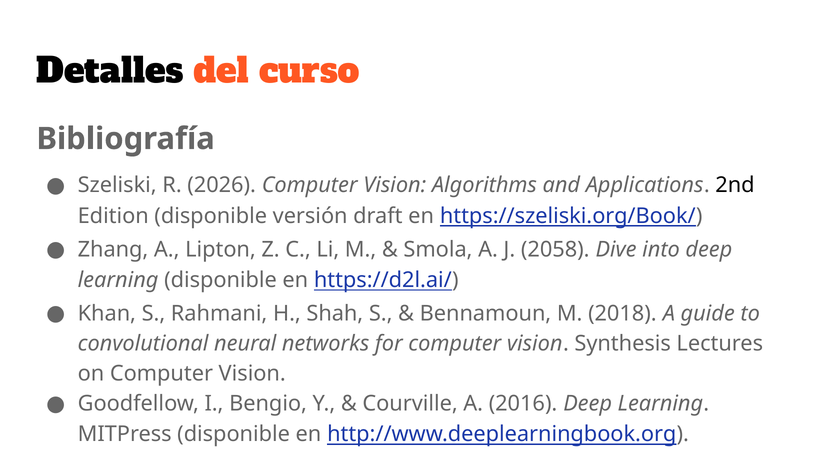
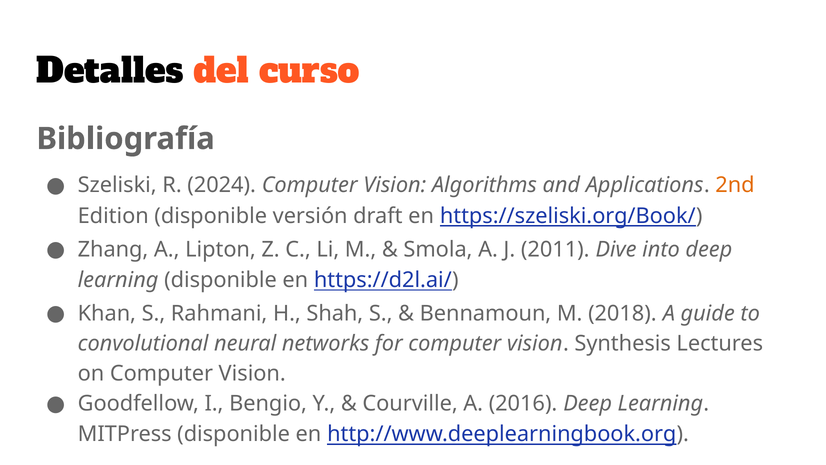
2026: 2026 -> 2024 (222, 185)
2nd colour: black -> orange (735, 185)
2058: 2058 -> 2011 (555, 249)
